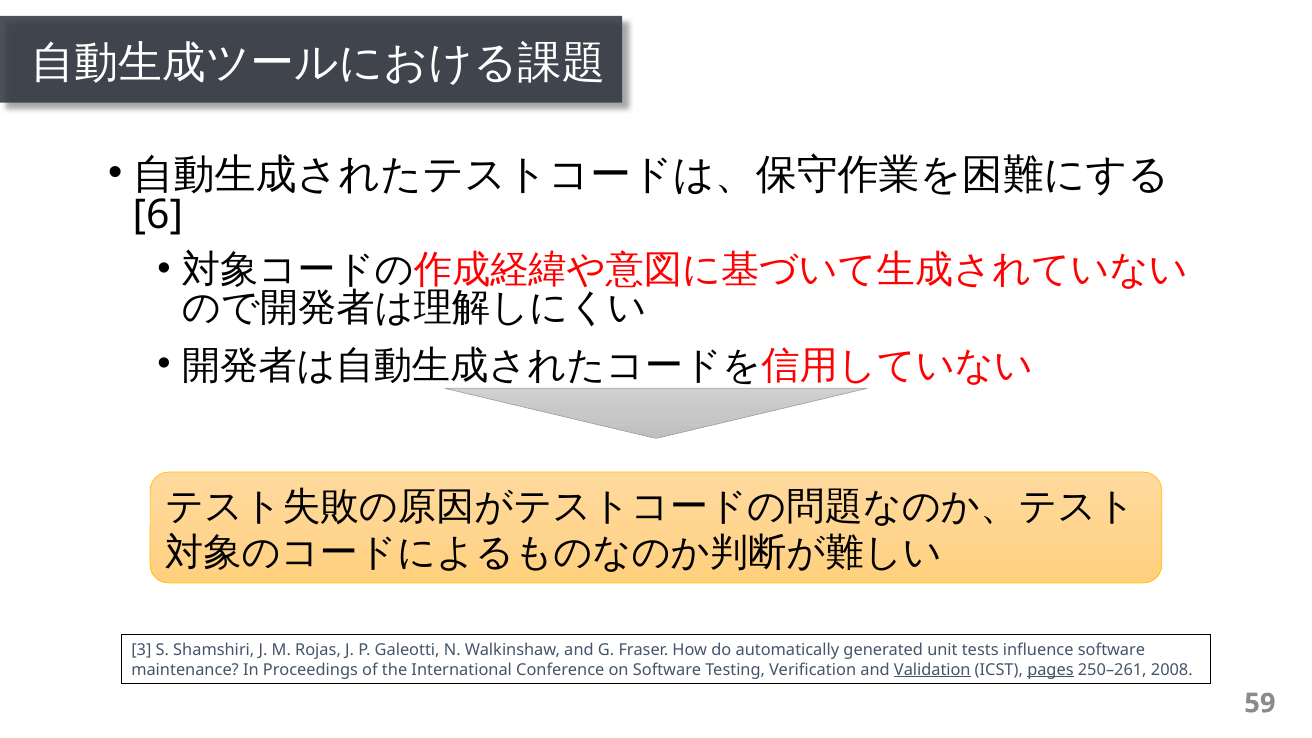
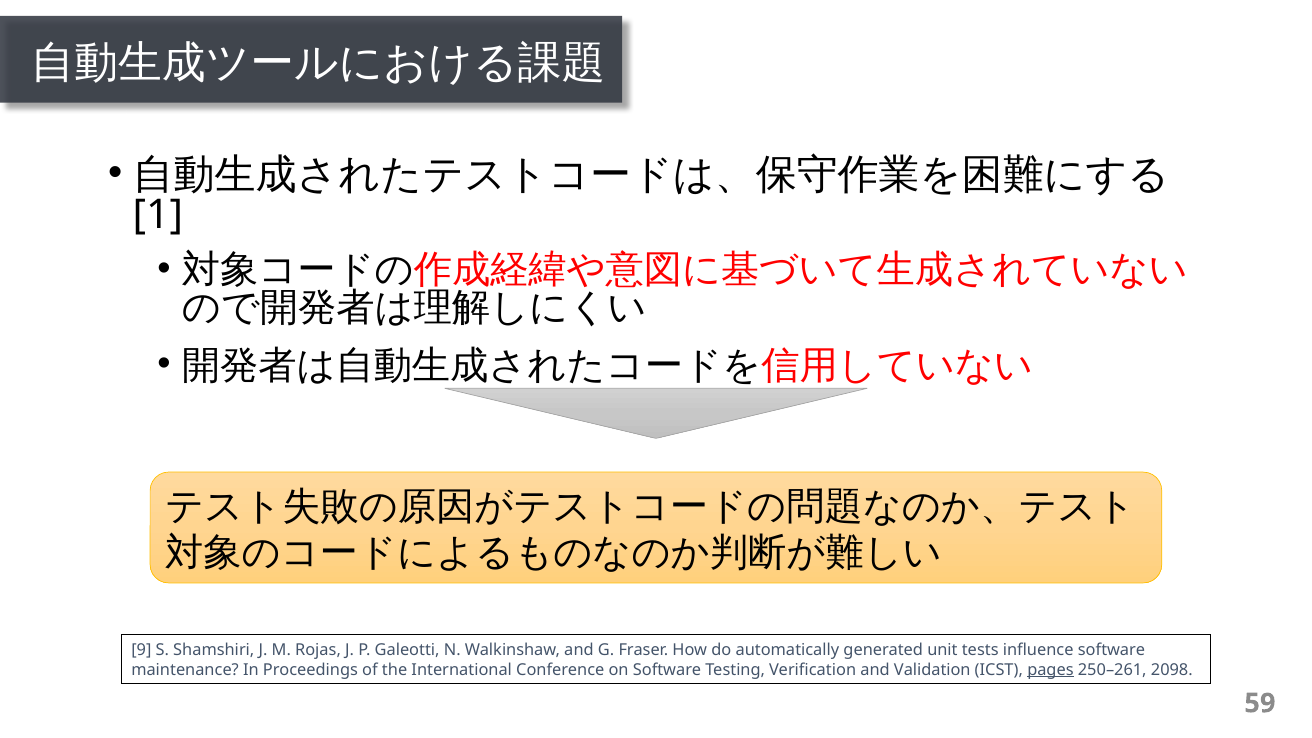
6: 6 -> 1 (158, 215)
3: 3 -> 9 (141, 650)
Validation underline: present -> none (932, 670)
2008: 2008 -> 2098 (1172, 670)
